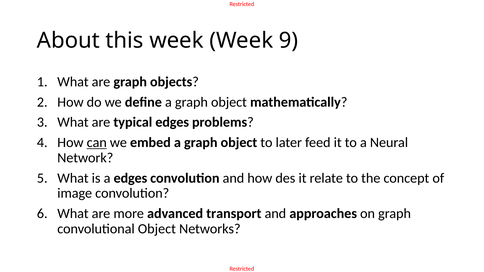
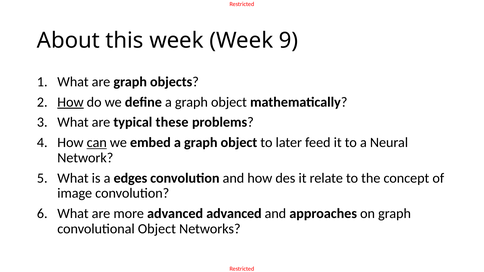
How underline: none -> present (70, 102)
typical edges: edges -> these (172, 122)
advanced transport: transport -> advanced (234, 214)
